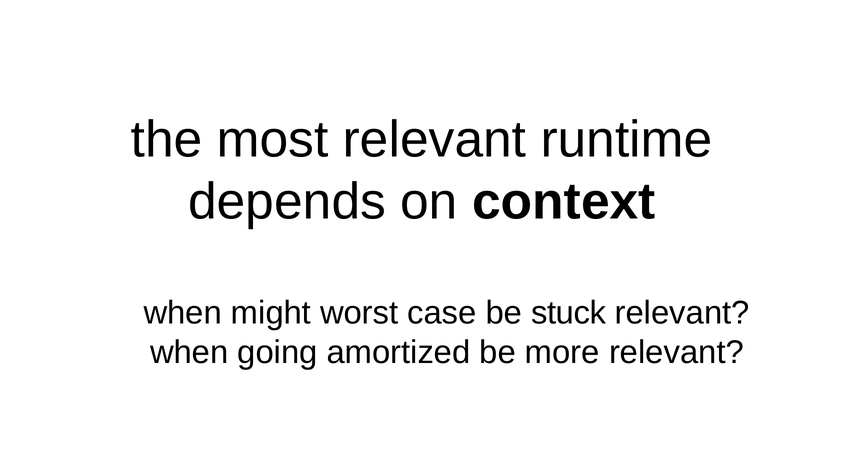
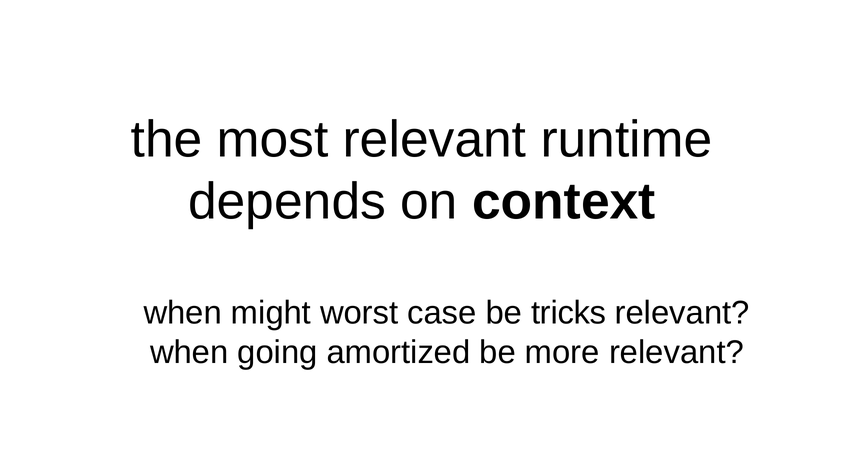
stuck: stuck -> tricks (569, 313)
